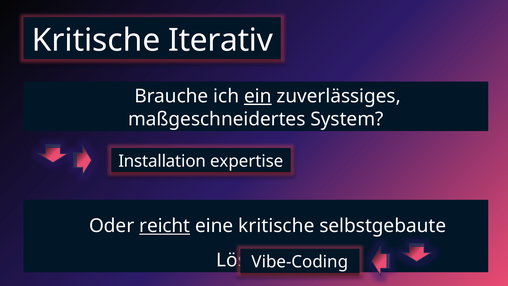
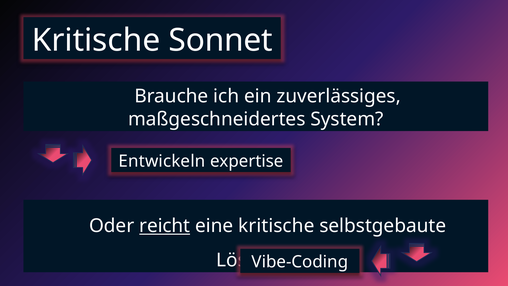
Iterativ: Iterativ -> Sonnet (221, 40)
ein underline: present -> none (258, 96)
Installation: Installation -> Entwickeln (162, 161)
